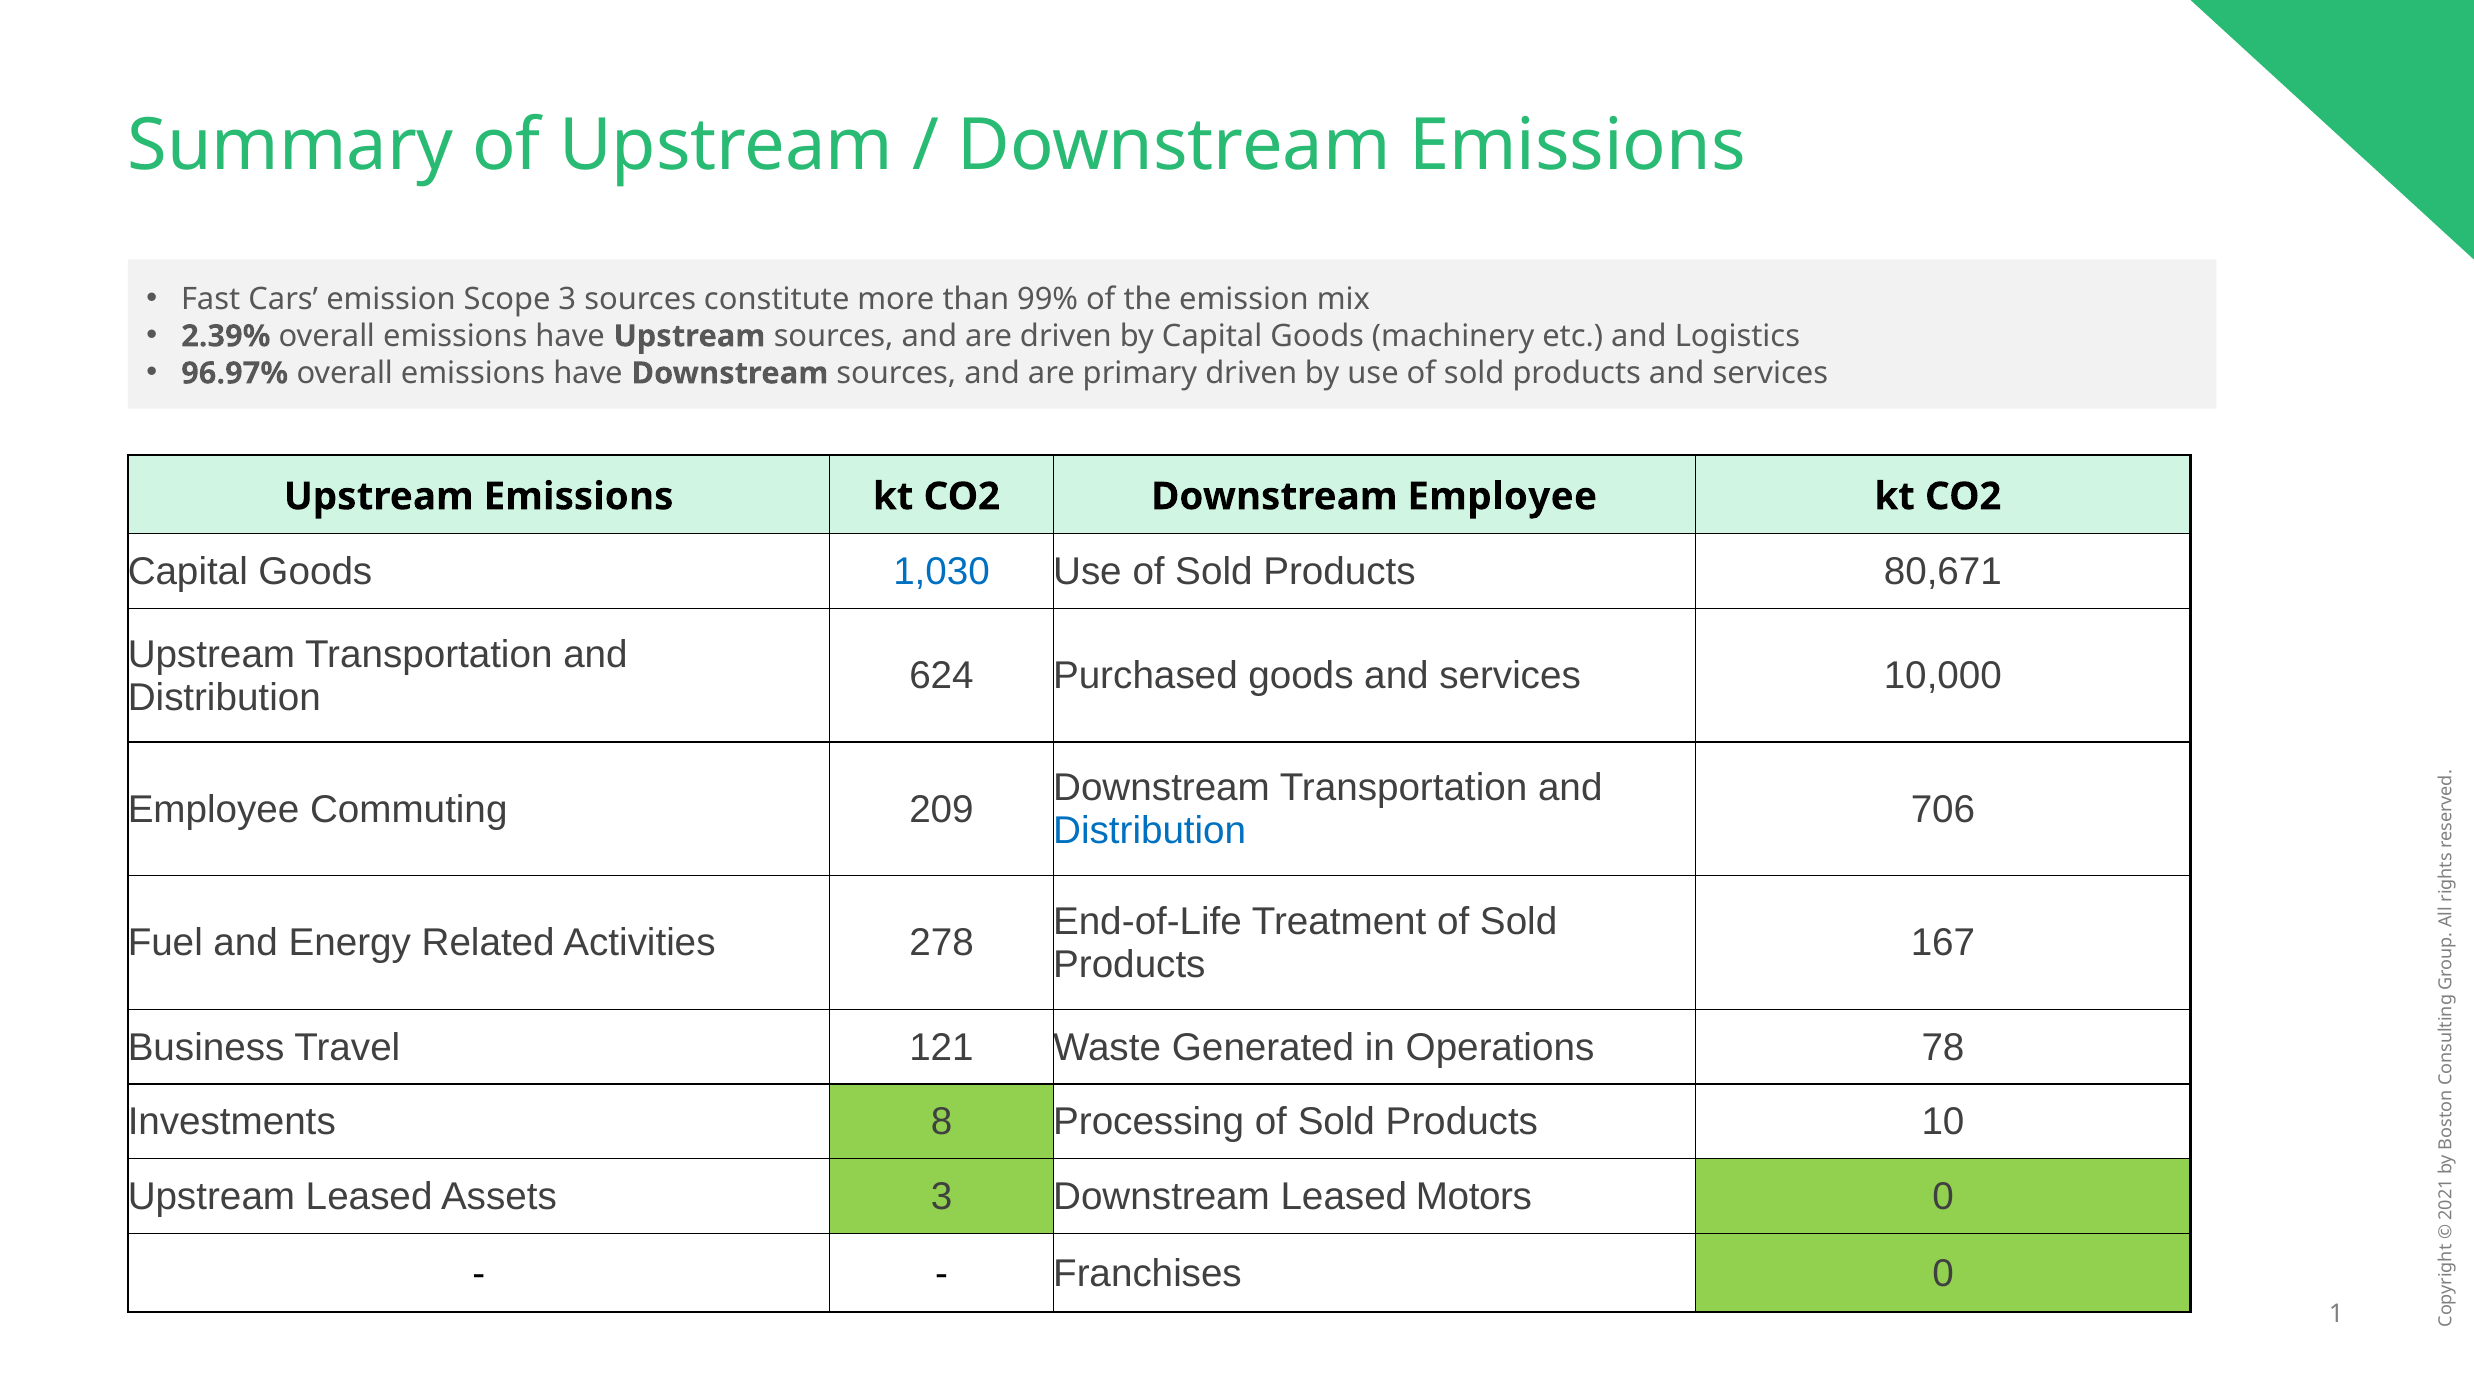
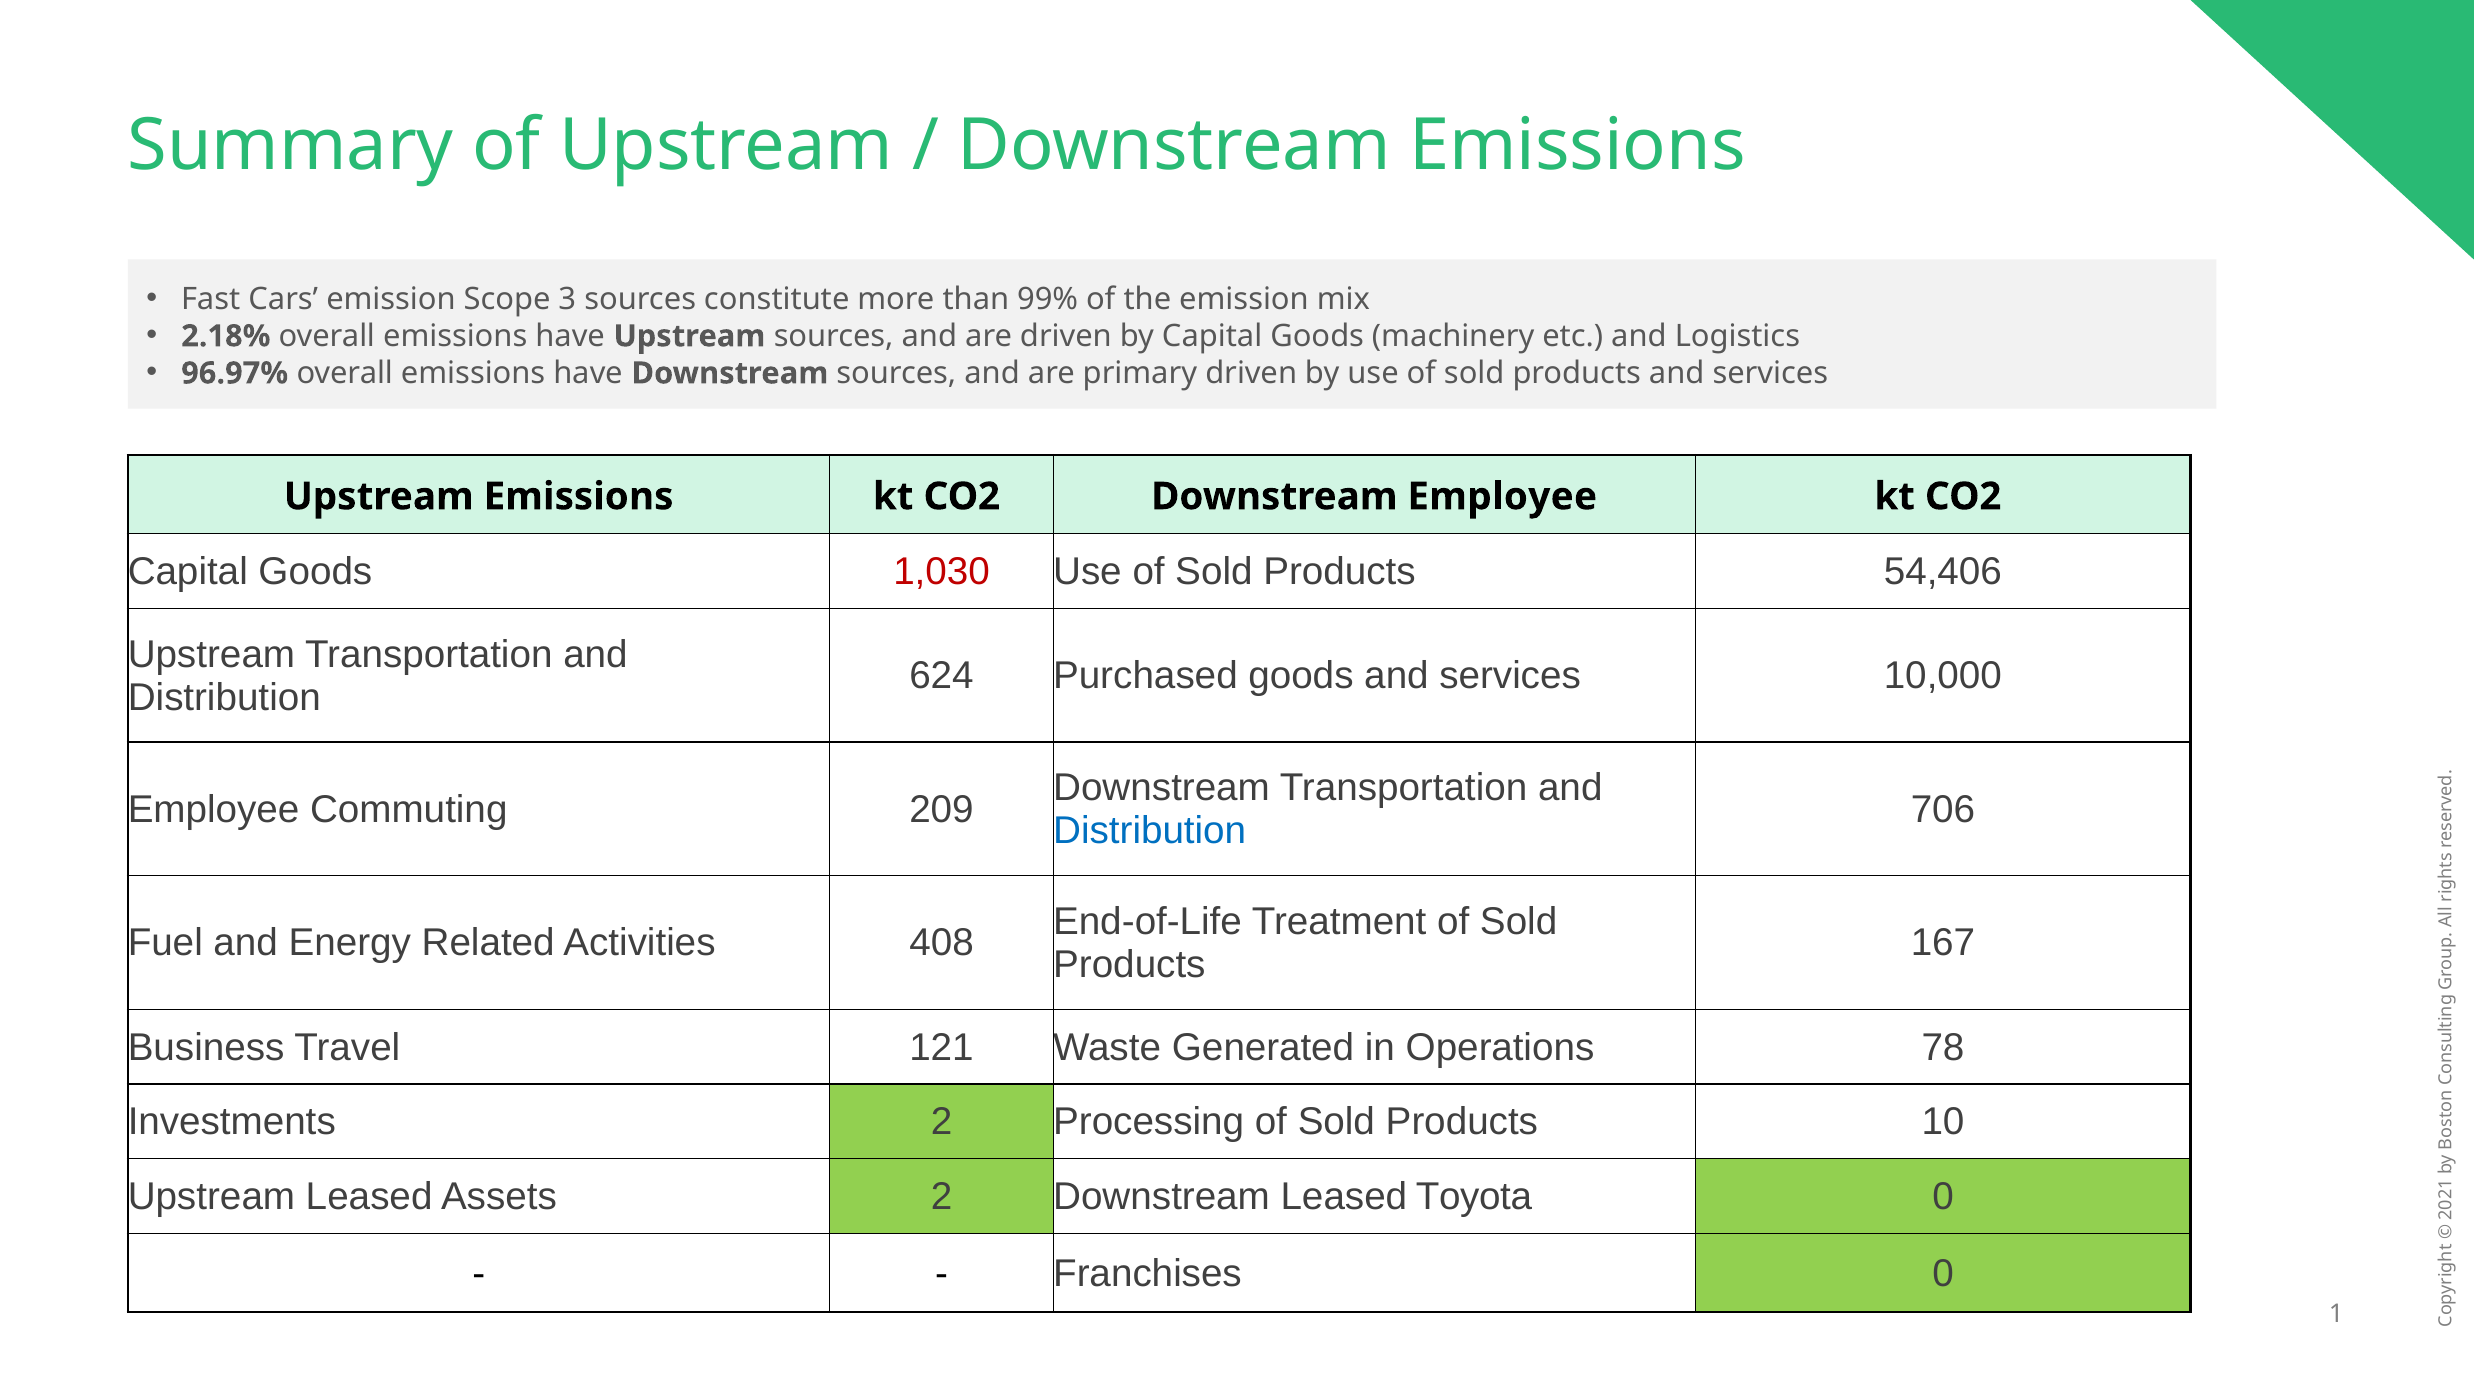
2.39%: 2.39% -> 2.18% (226, 336)
1,030 colour: blue -> red (942, 572)
80,671: 80,671 -> 54,406 (1943, 572)
278: 278 -> 408 (942, 943)
Investments 8: 8 -> 2 (942, 1122)
Assets 3: 3 -> 2 (942, 1196)
Motors: Motors -> Toyota (1474, 1196)
